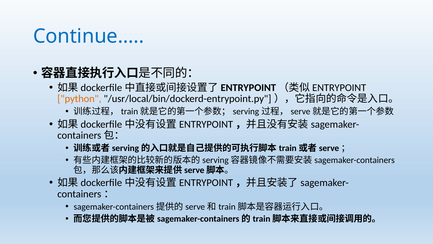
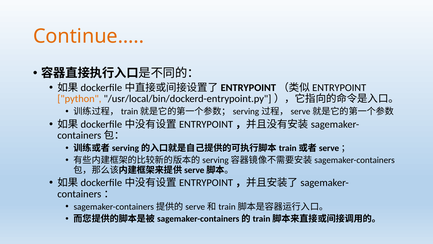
Continue… colour: blue -> orange (89, 36)
